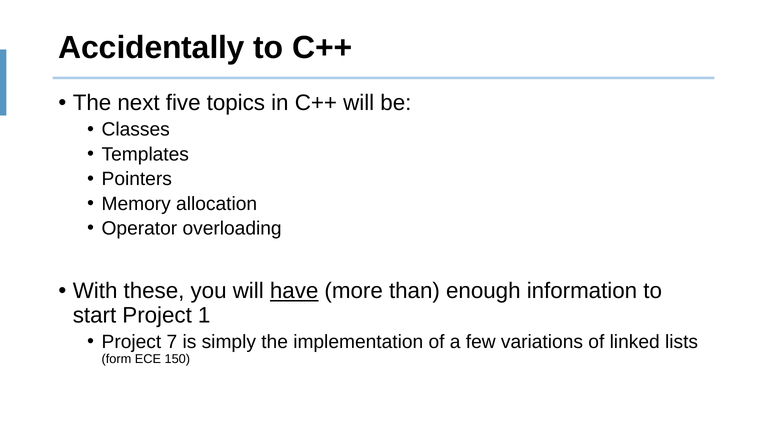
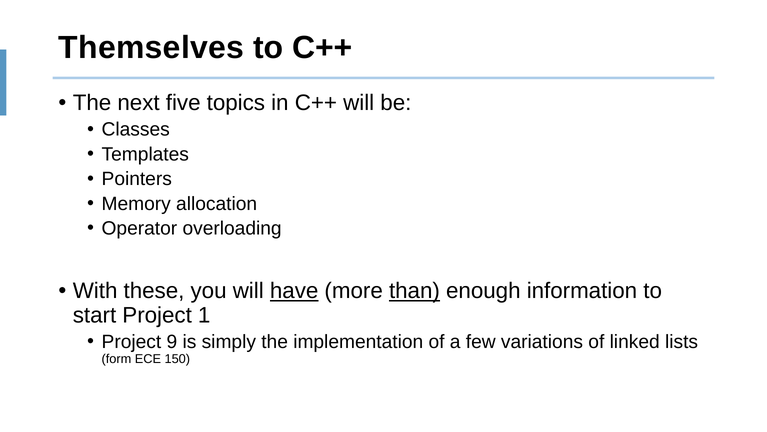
Accidentally: Accidentally -> Themselves (151, 48)
than underline: none -> present (414, 291)
7: 7 -> 9 (172, 341)
